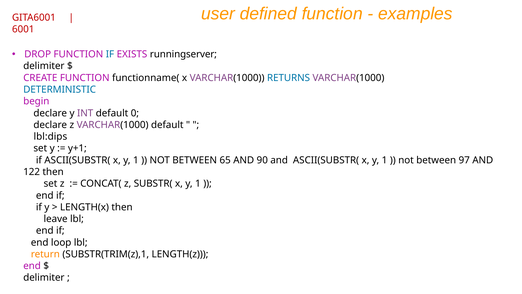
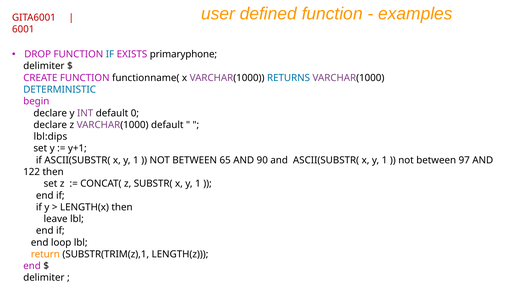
runningserver: runningserver -> primaryphone (183, 54)
